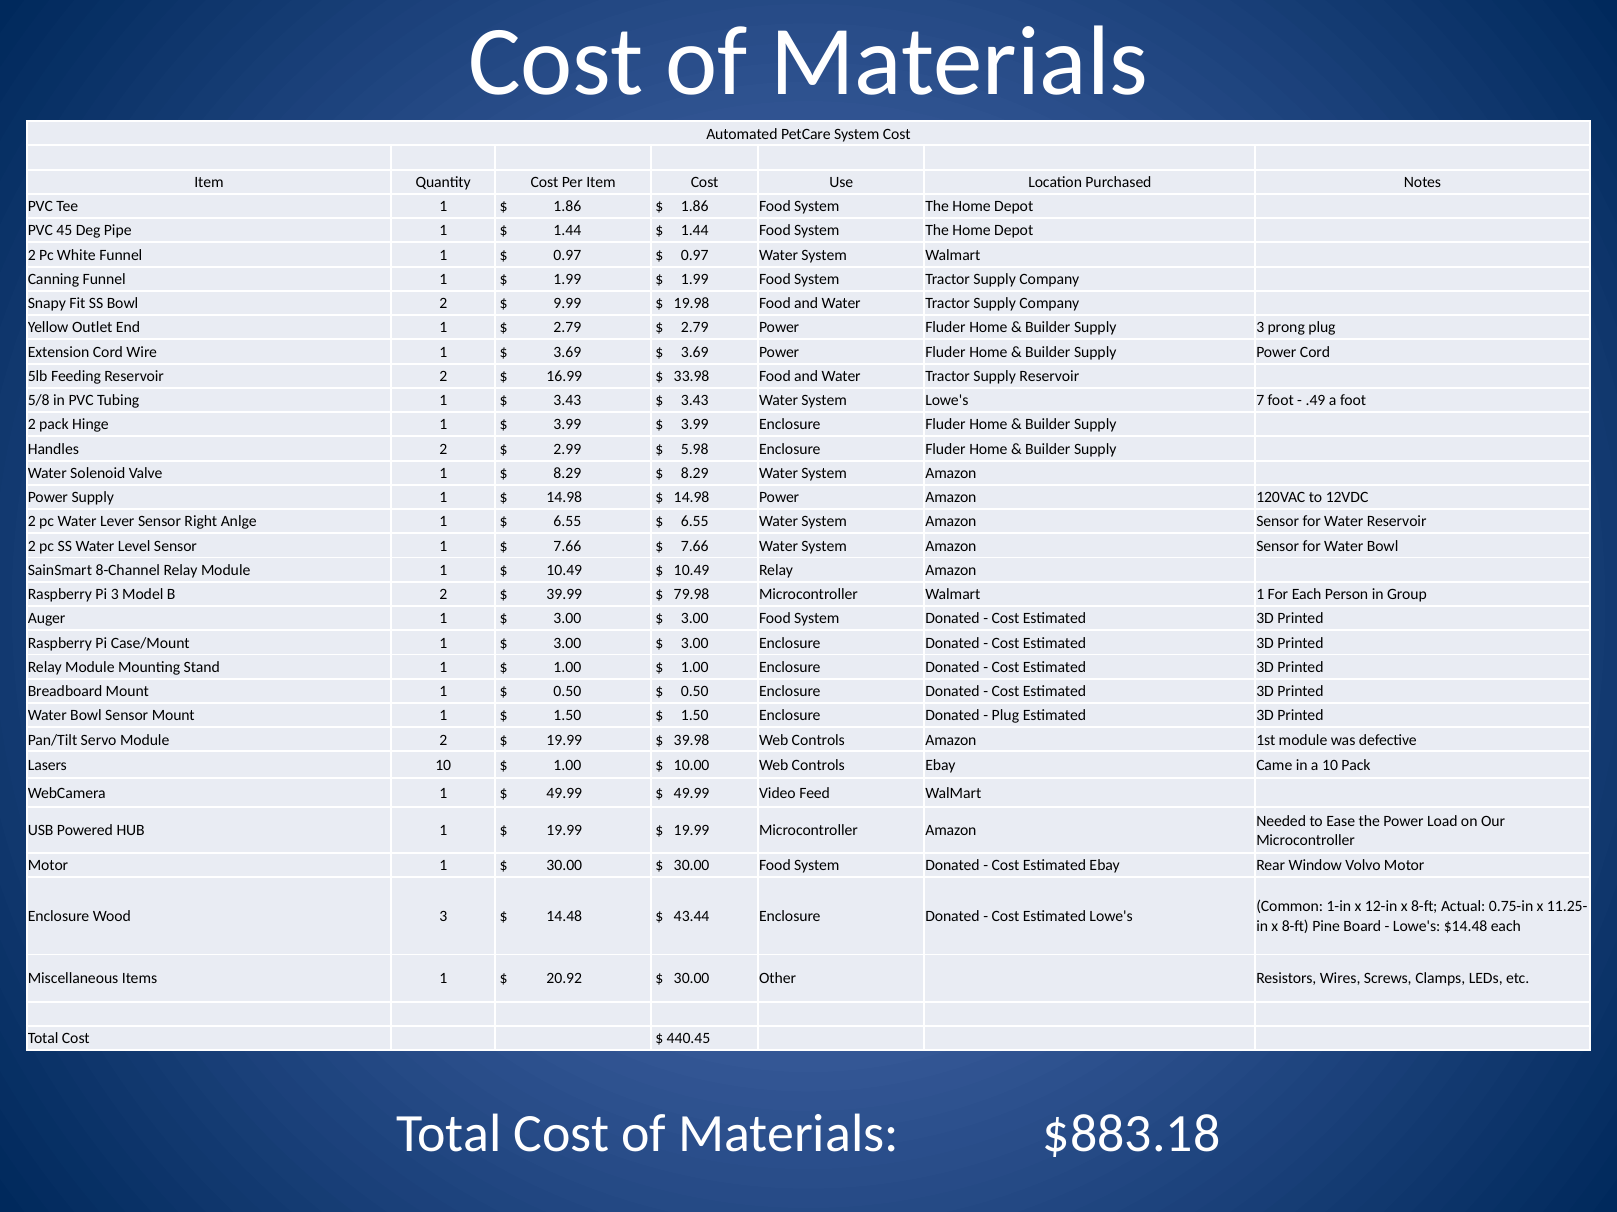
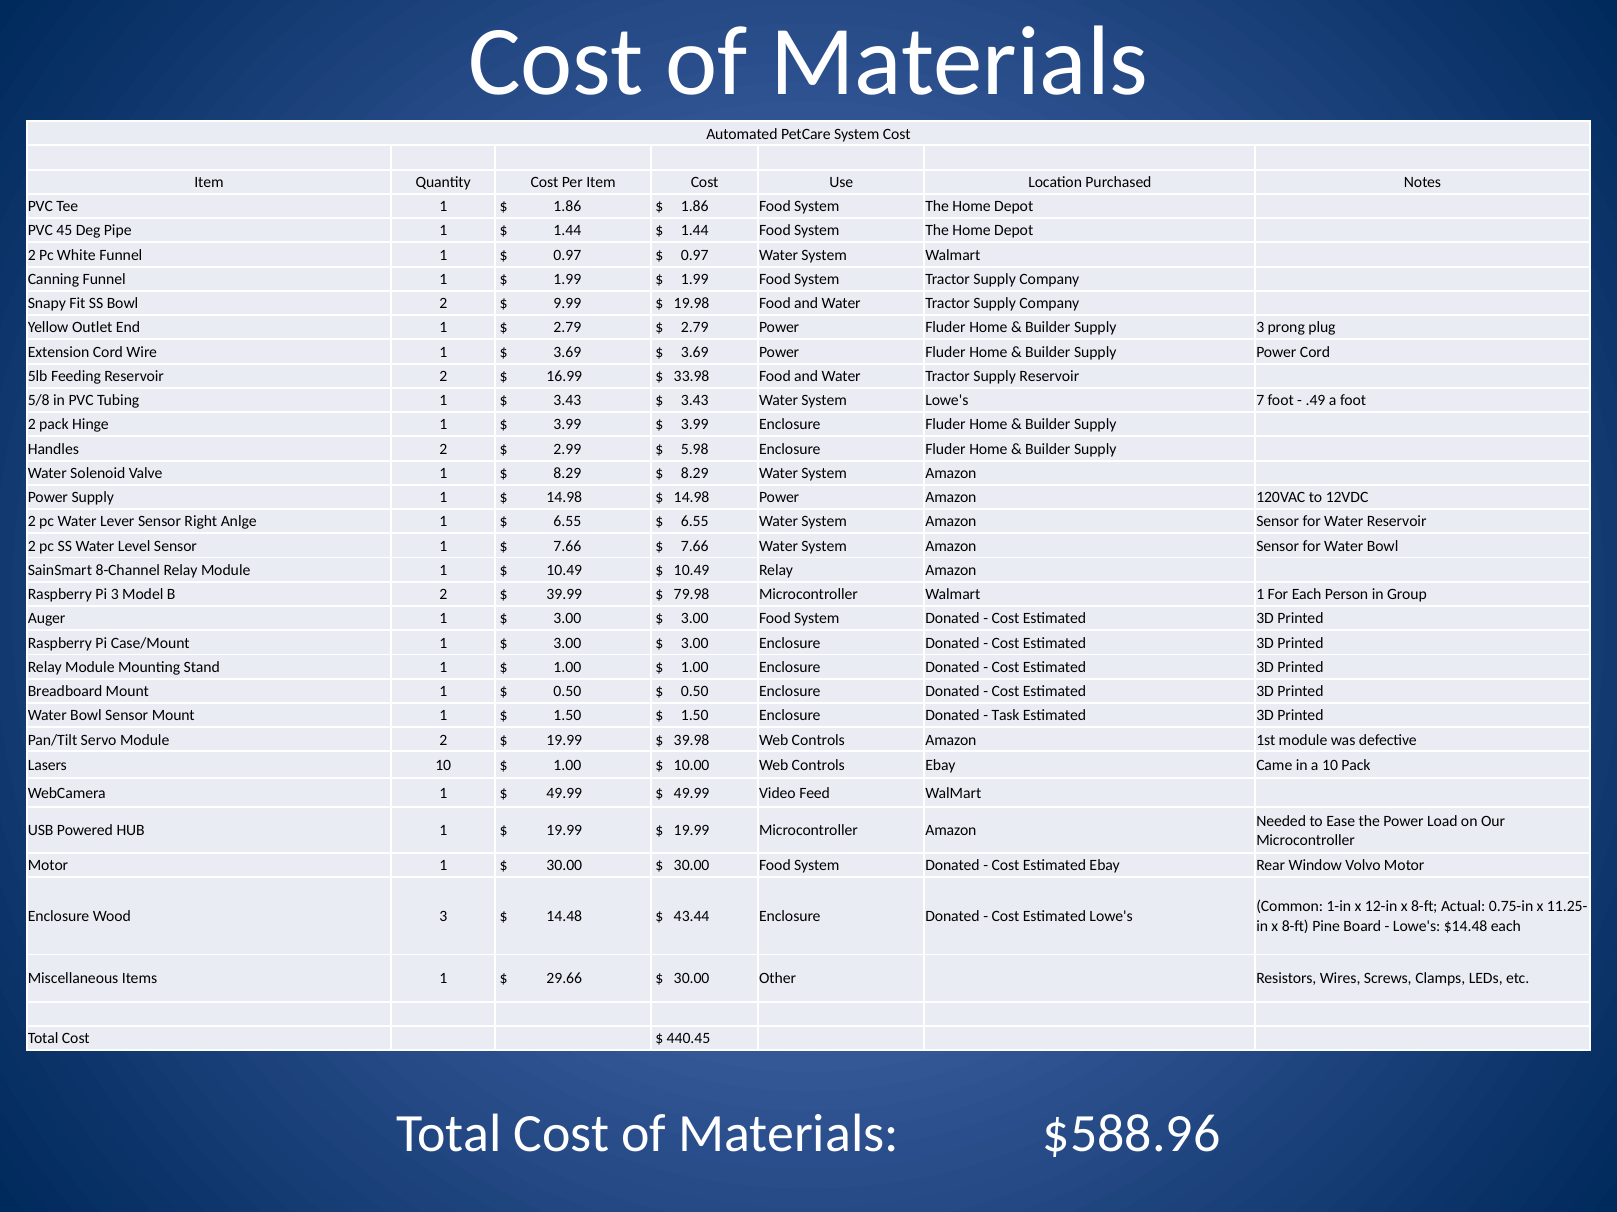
Plug: Plug -> Task (1006, 716)
20.92: 20.92 -> 29.66 (564, 979)
$883.18: $883.18 -> $588.96 (1132, 1135)
